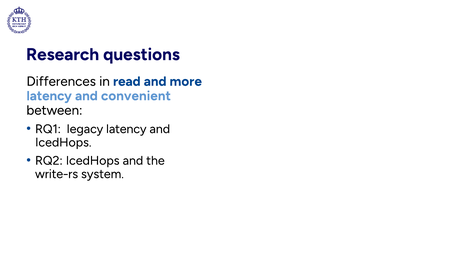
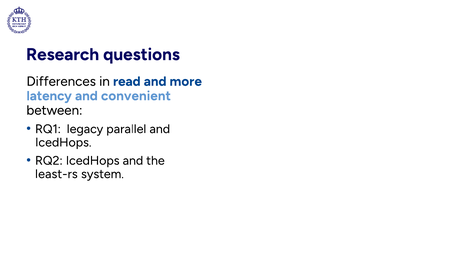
legacy latency: latency -> parallel (126, 129)
write-rs: write-rs -> least-rs (56, 174)
